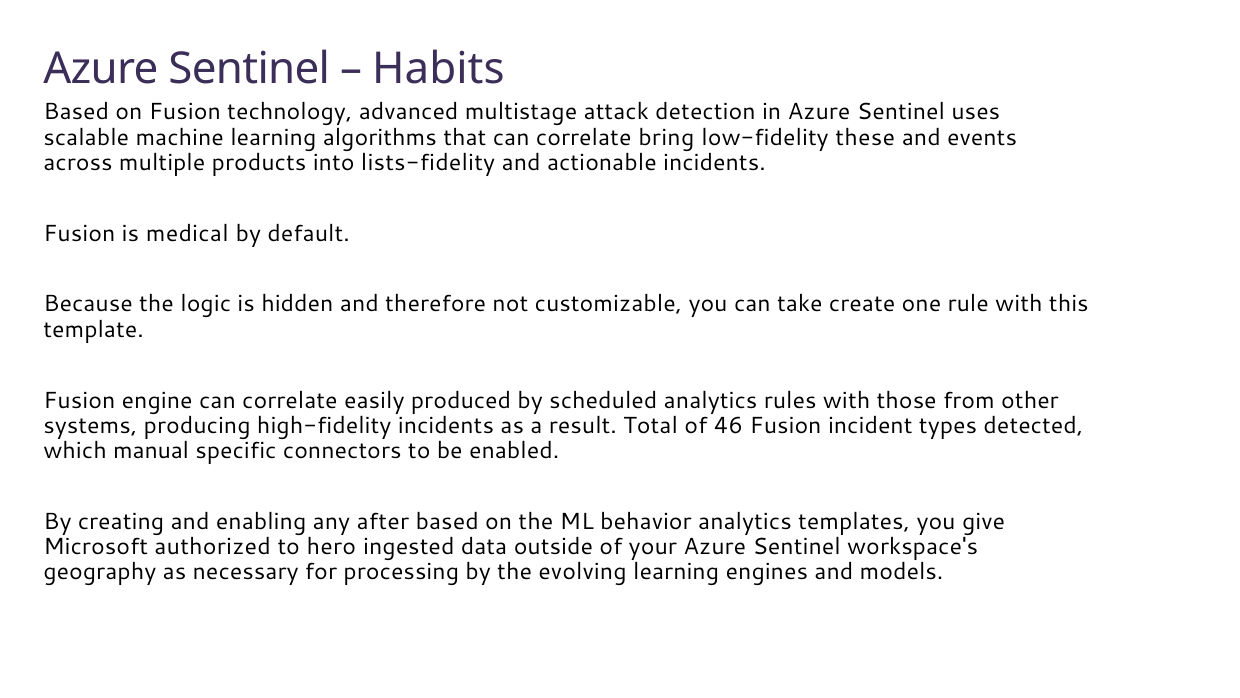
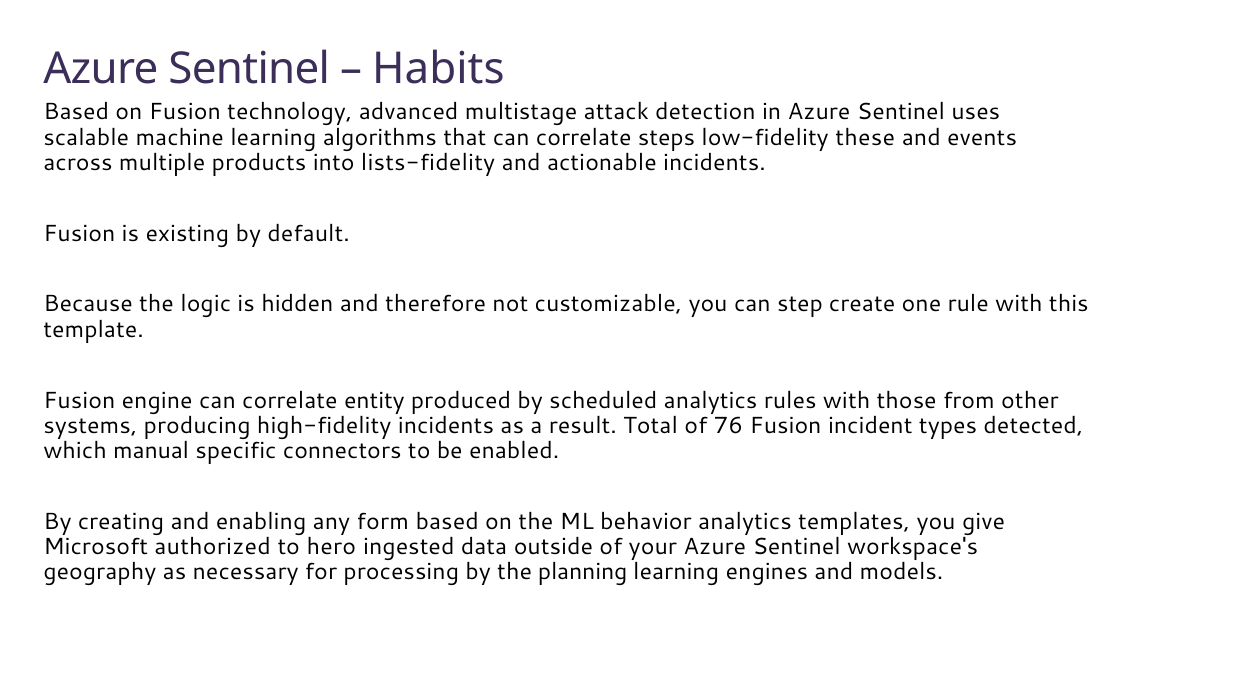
bring: bring -> steps (667, 137)
medical: medical -> existing (187, 233)
take: take -> step (800, 304)
easily: easily -> entity (374, 400)
46: 46 -> 76 (728, 425)
after: after -> form (383, 521)
evolving: evolving -> planning (583, 571)
